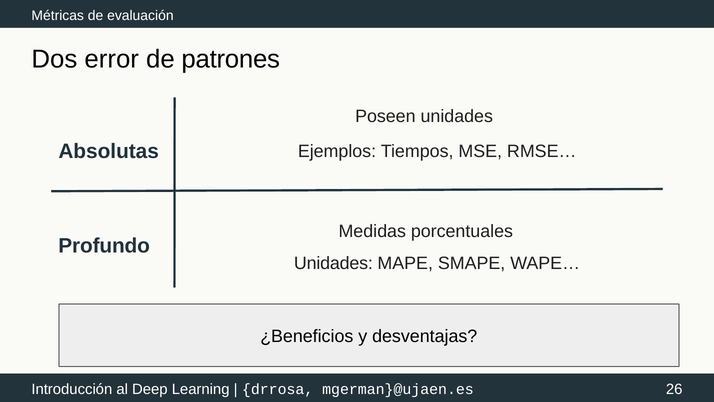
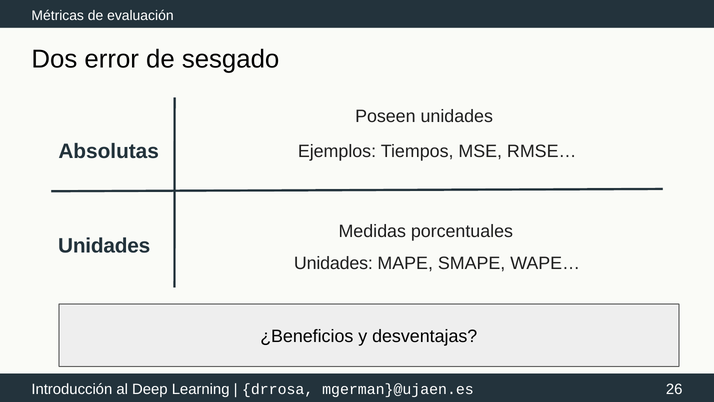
patrones: patrones -> sesgado (231, 59)
Profundo: Profundo -> Unidades (104, 246)
